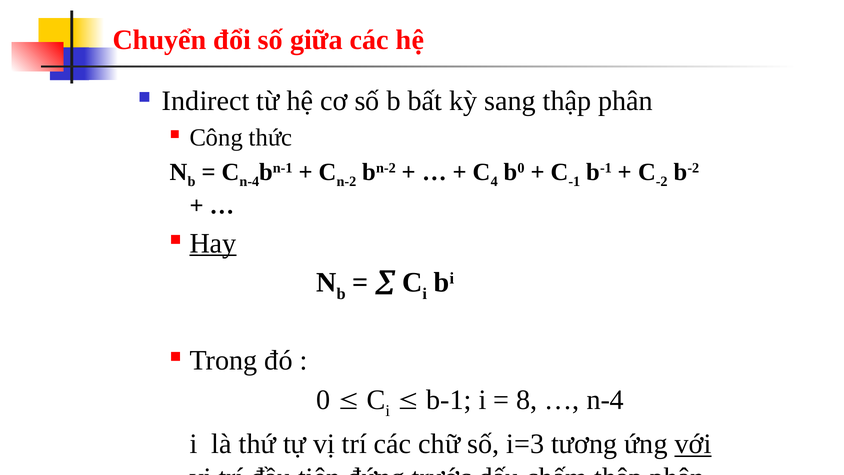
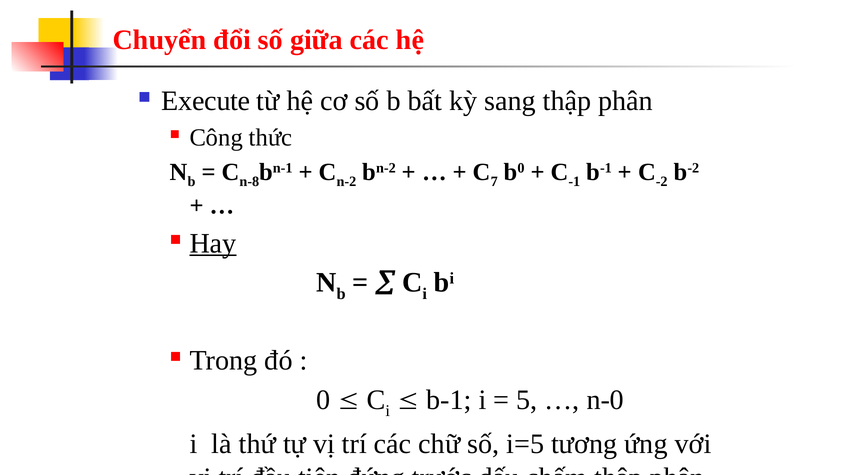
Indirect: Indirect -> Execute (206, 101)
n-4: n-4 -> n-8 (249, 182)
4: 4 -> 7 (494, 182)
8: 8 -> 5 (527, 400)
n-4: n-4 -> n-0 (605, 400)
i=3: i=3 -> i=5 (525, 444)
với underline: present -> none (693, 444)
